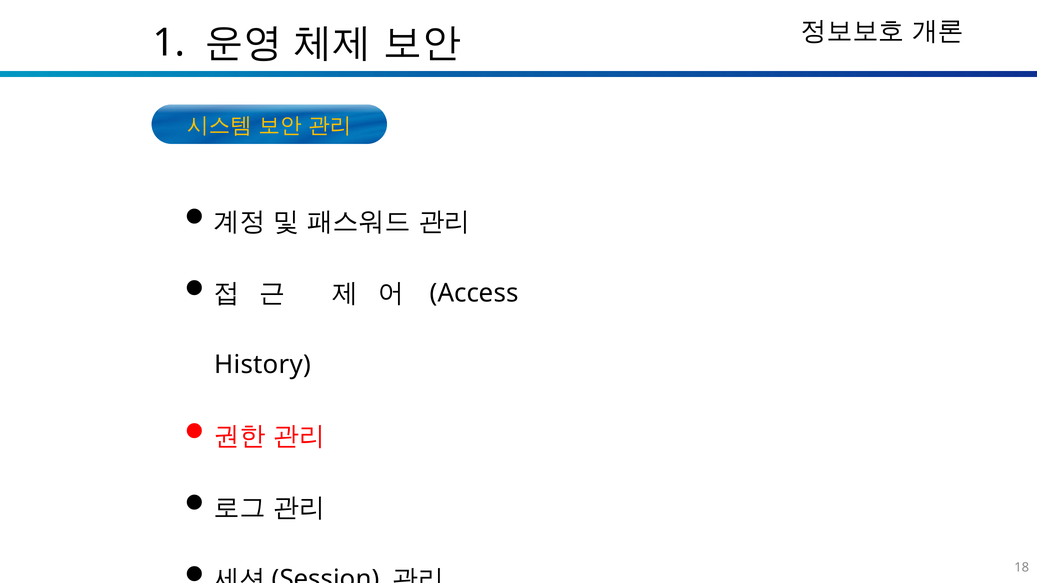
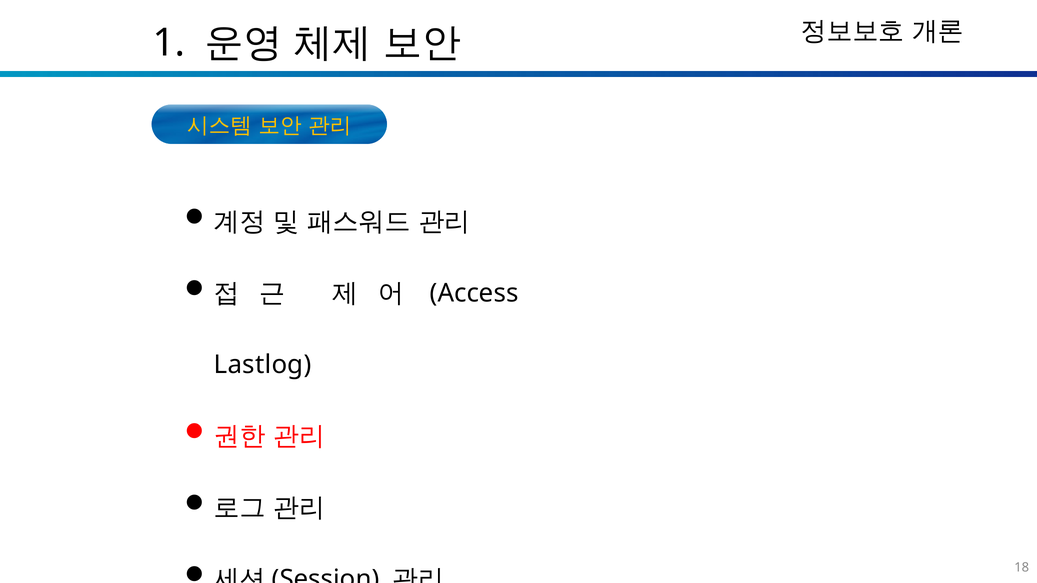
History: History -> Lastlog (263, 365)
